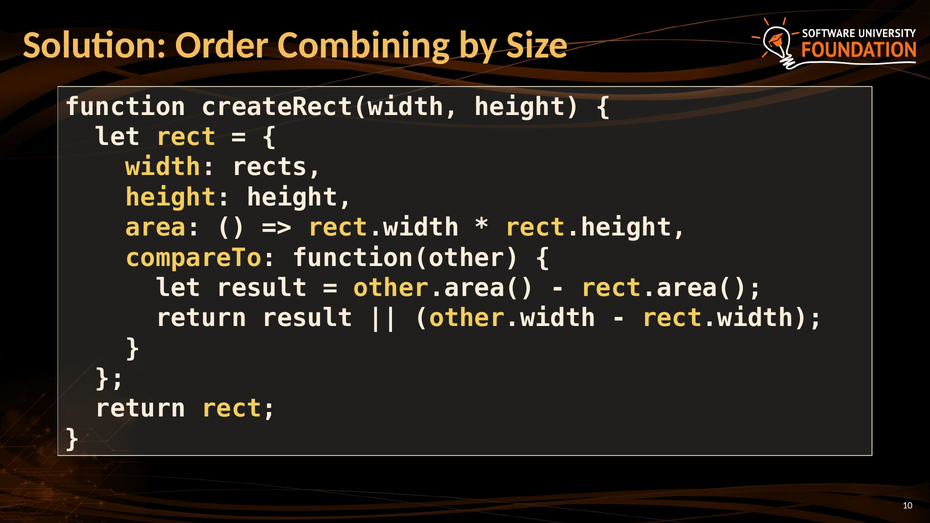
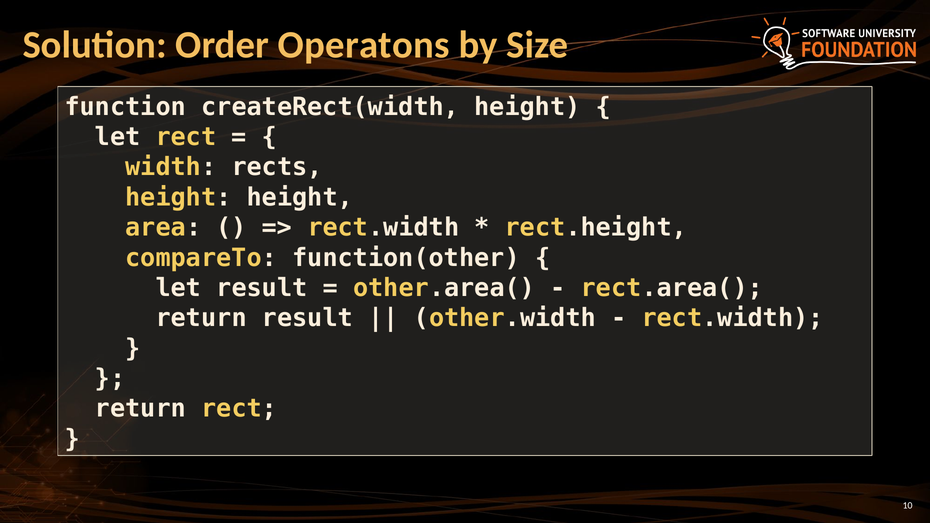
Combining: Combining -> Operatons (364, 45)
